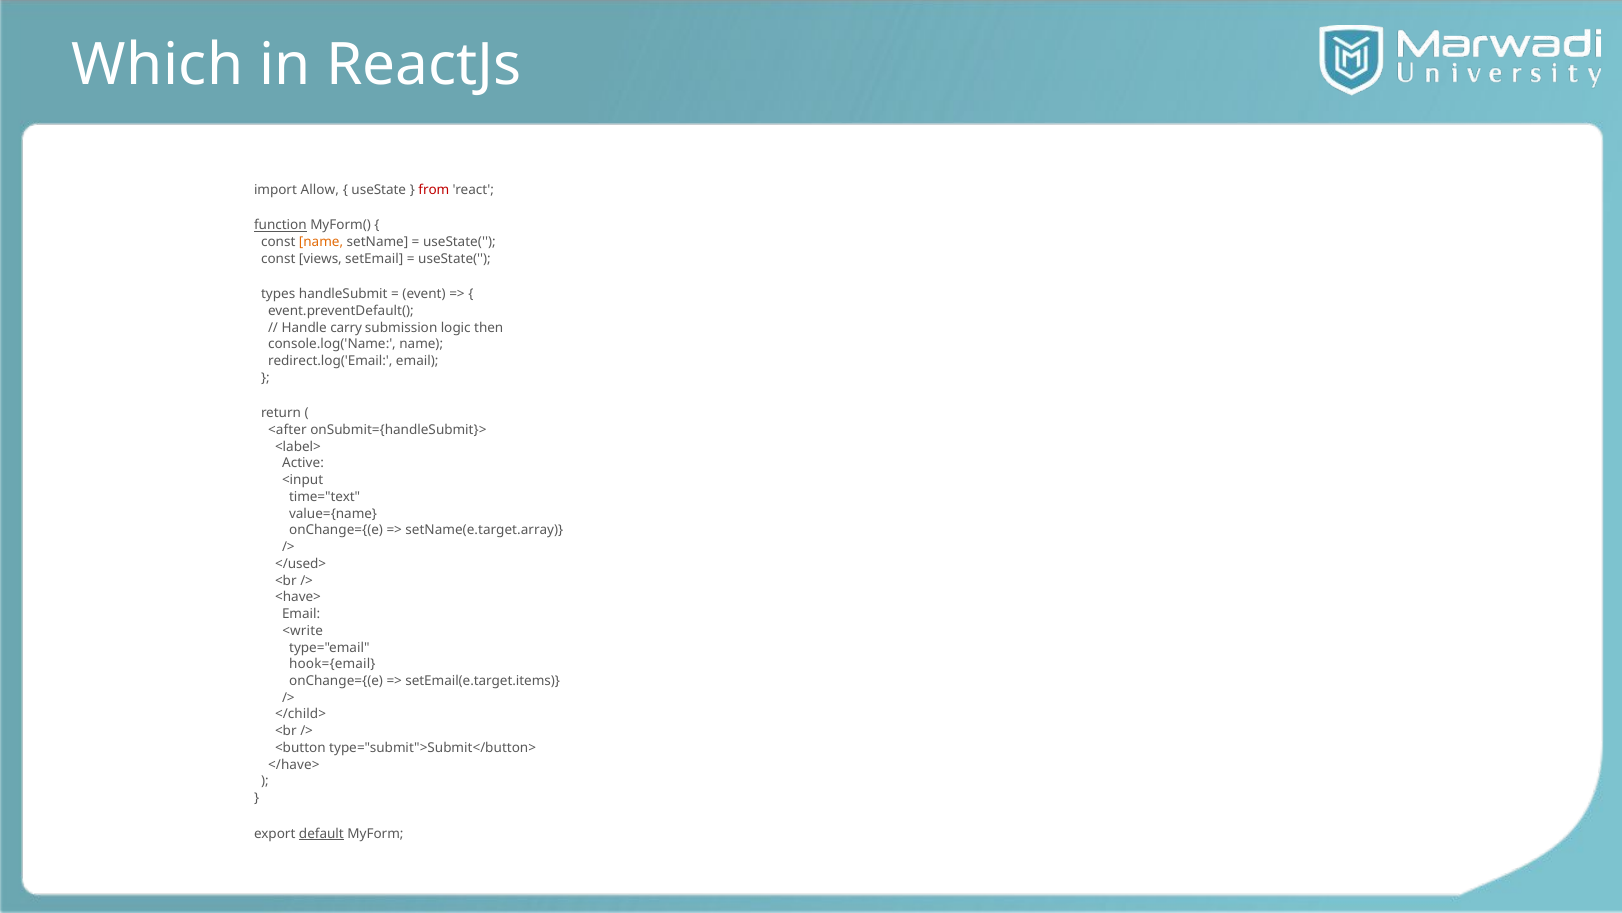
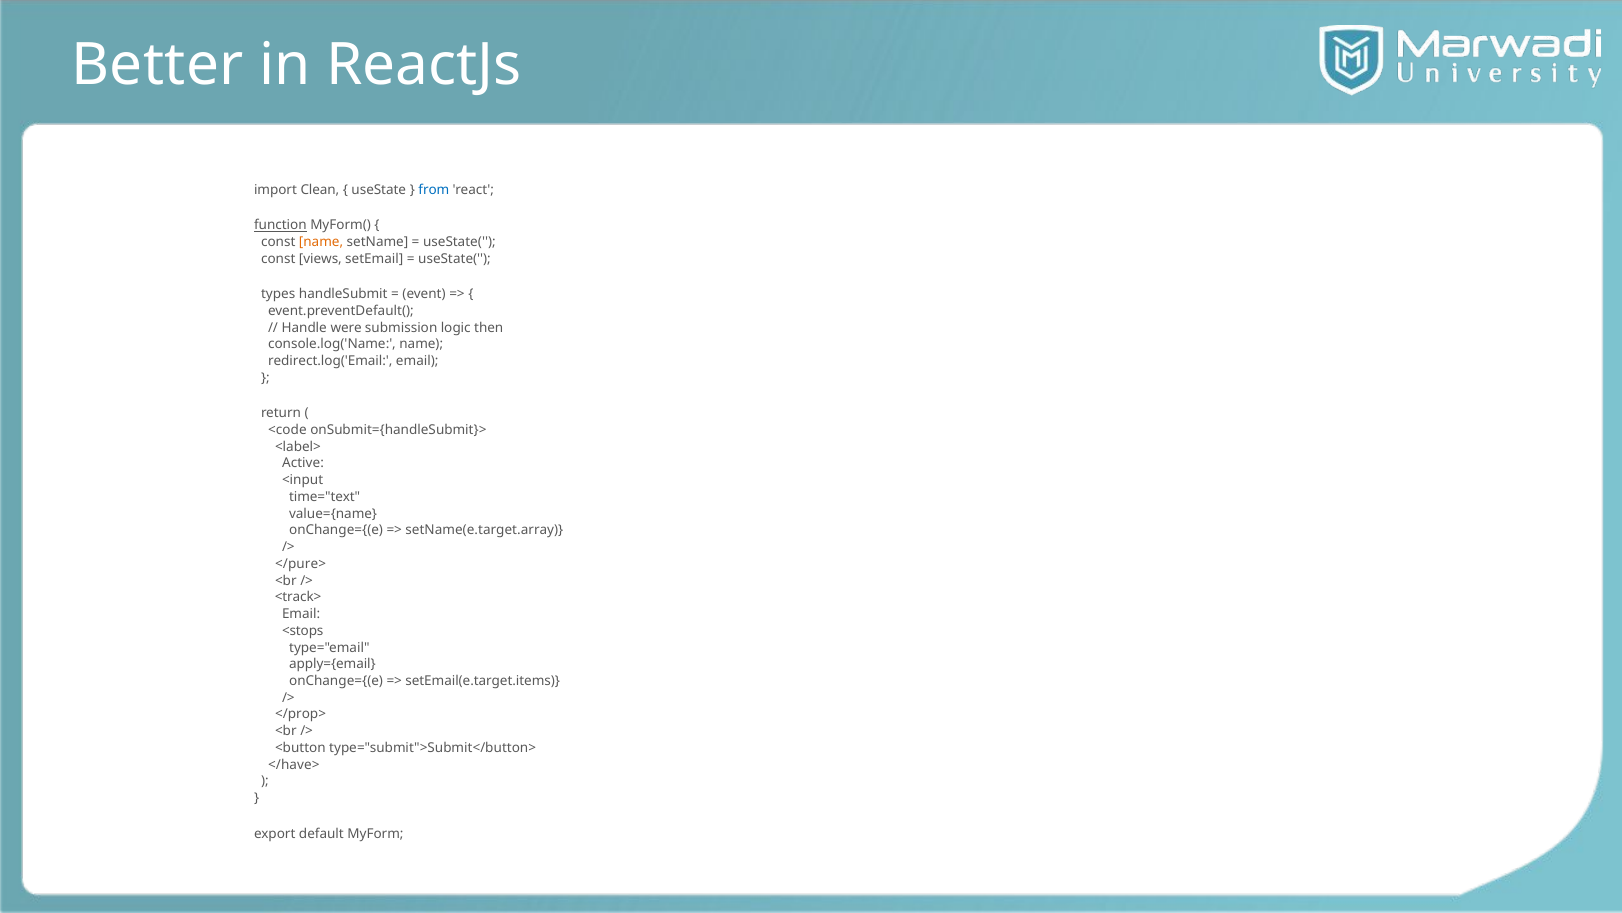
Which: Which -> Better (158, 65)
Allow: Allow -> Clean (320, 190)
from colour: red -> blue (434, 190)
carry: carry -> were (346, 327)
<after: <after -> <code (287, 430)
</used>: </used> -> </pure> (301, 563)
<have>: <have> -> <track> (298, 597)
<write: <write -> <stops (303, 630)
hook={email: hook={email -> apply={email (332, 664)
</child>: </child> -> </prop> (301, 714)
default underline: present -> none (321, 833)
